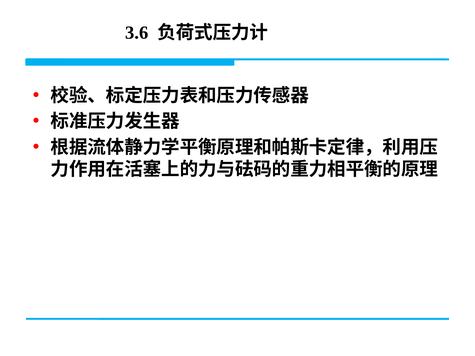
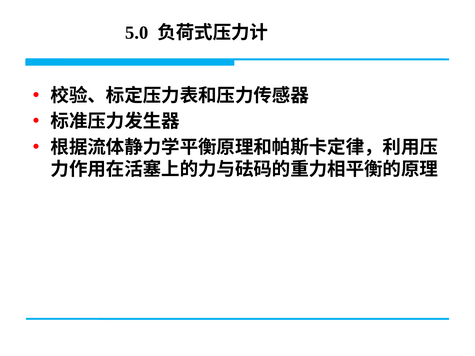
3.6: 3.6 -> 5.0 (137, 33)
